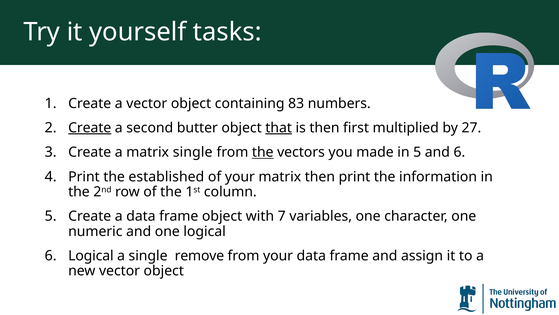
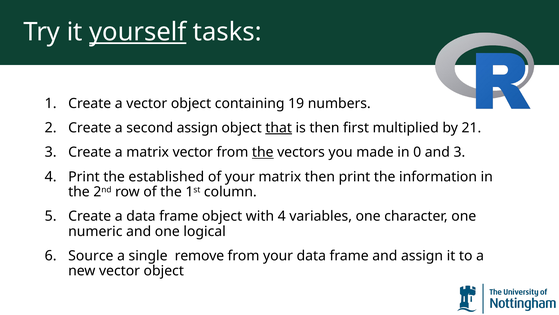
yourself underline: none -> present (138, 32)
83: 83 -> 19 (296, 103)
Create underline: present -> none (90, 128)
second butter: butter -> assign (197, 128)
27: 27 -> 21 (471, 128)
matrix single: single -> vector (193, 152)
in 5: 5 -> 0 (417, 152)
and 6: 6 -> 3 (459, 152)
with 7: 7 -> 4 (282, 216)
Logical: Logical -> Source (91, 255)
